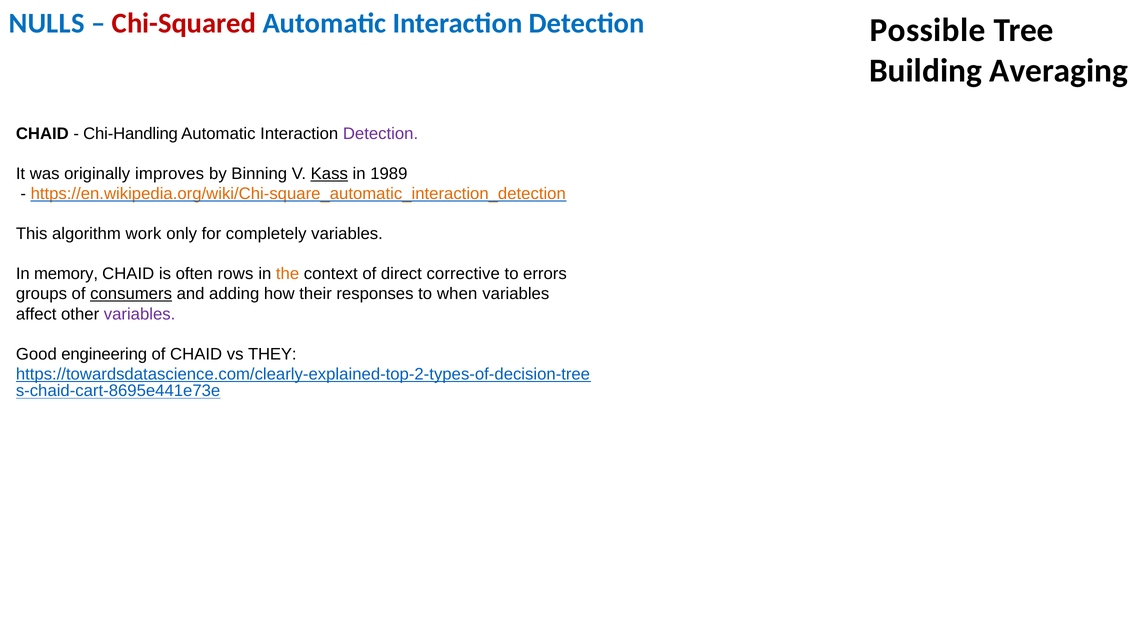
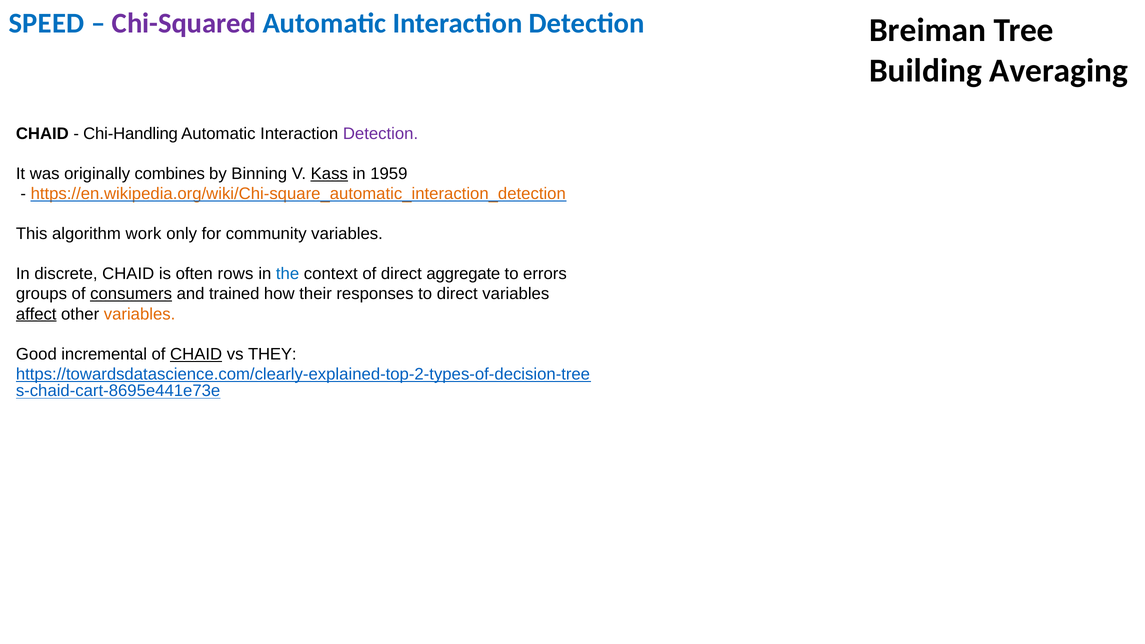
NULLS: NULLS -> SPEED (47, 23)
Chi-Squared colour: red -> purple (184, 23)
Possible: Possible -> Breiman (928, 30)
improves: improves -> combines (170, 174)
1989: 1989 -> 1959 (389, 174)
completely: completely -> community (266, 234)
memory: memory -> discrete (66, 274)
the colour: orange -> blue (288, 274)
corrective: corrective -> aggregate (463, 274)
adding: adding -> trained (234, 294)
to when: when -> direct (457, 294)
affect underline: none -> present (36, 314)
variables colour: purple -> orange (140, 314)
engineering: engineering -> incremental (104, 354)
CHAID underline: none -> present (196, 354)
